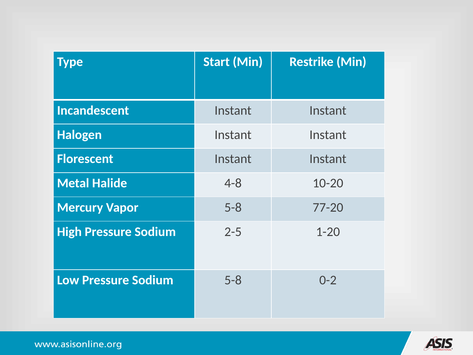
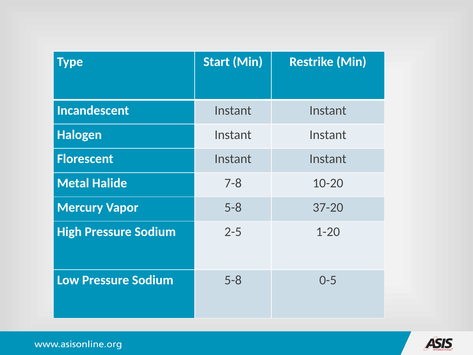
4-8: 4-8 -> 7-8 (233, 183)
77-20: 77-20 -> 37-20 (328, 207)
0-2: 0-2 -> 0-5 (328, 280)
